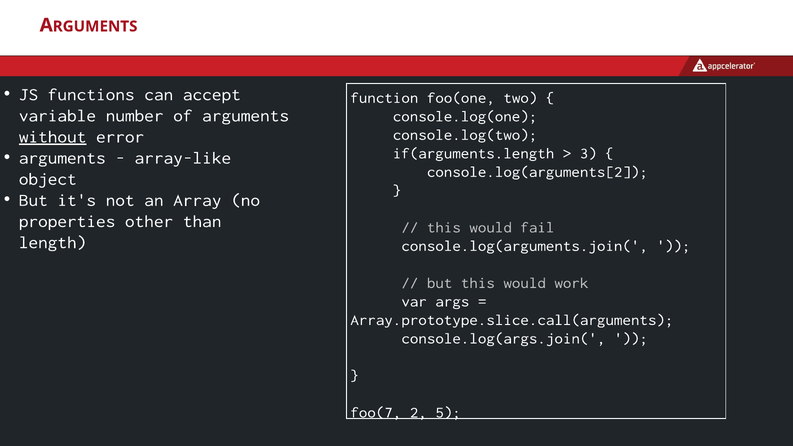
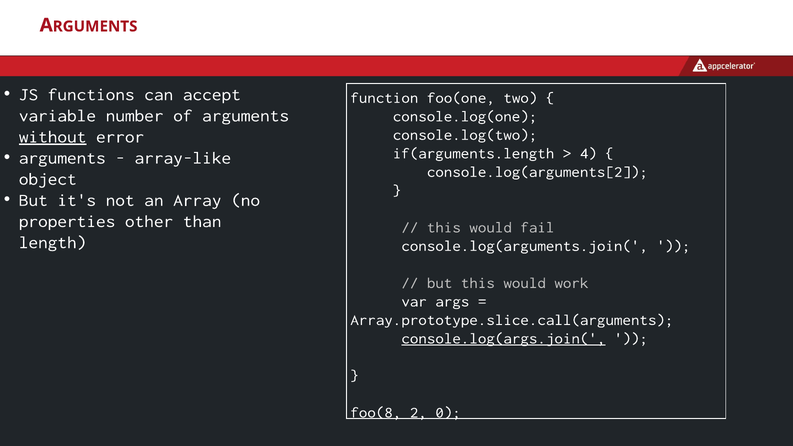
3: 3 -> 4 (588, 153)
console.log(args.join( underline: none -> present (503, 338)
foo(7: foo(7 -> foo(8 (376, 412)
5: 5 -> 0 (448, 412)
